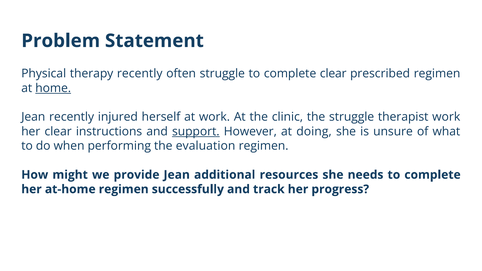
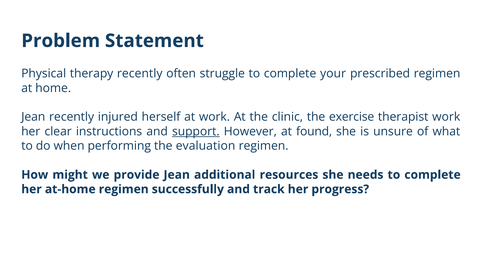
complete clear: clear -> your (333, 74)
home underline: present -> none (53, 88)
the struggle: struggle -> exercise (352, 117)
doing: doing -> found (314, 131)
